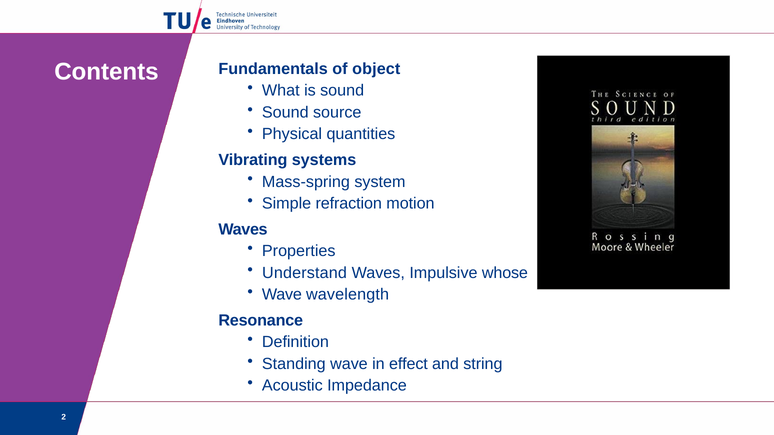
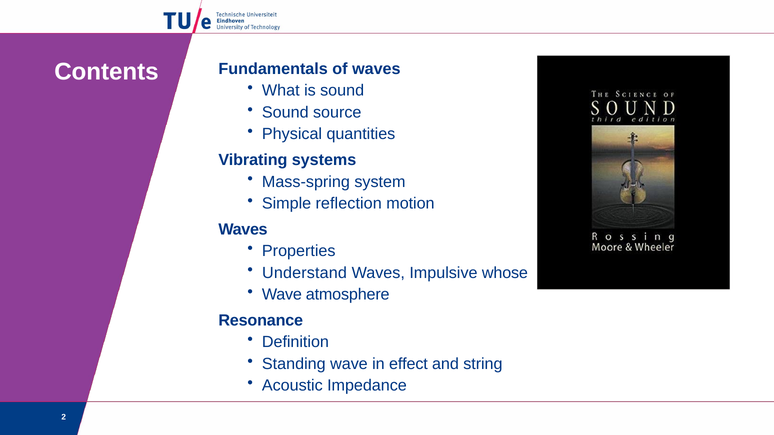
of object: object -> waves (376, 69)
refraction: refraction -> reflection (349, 204)
wavelength: wavelength -> atmosphere (348, 295)
